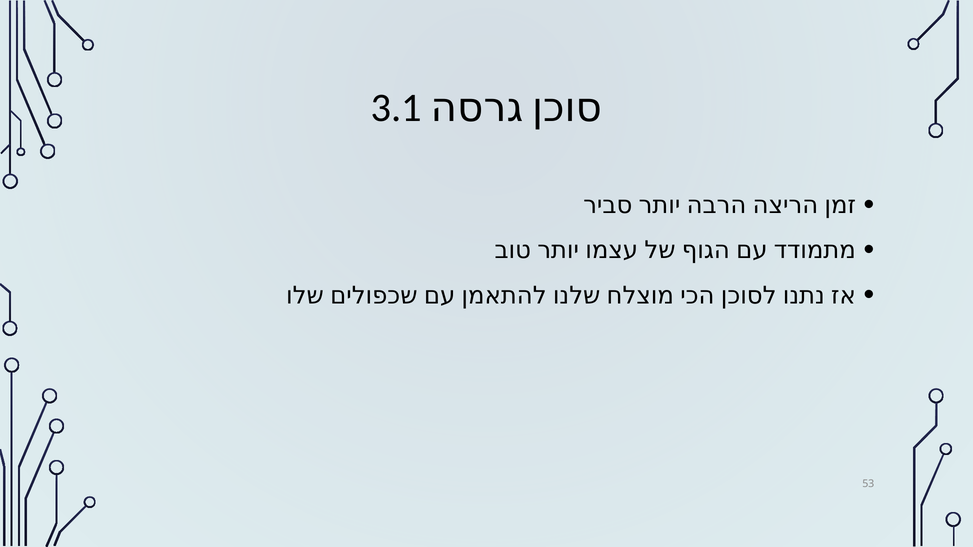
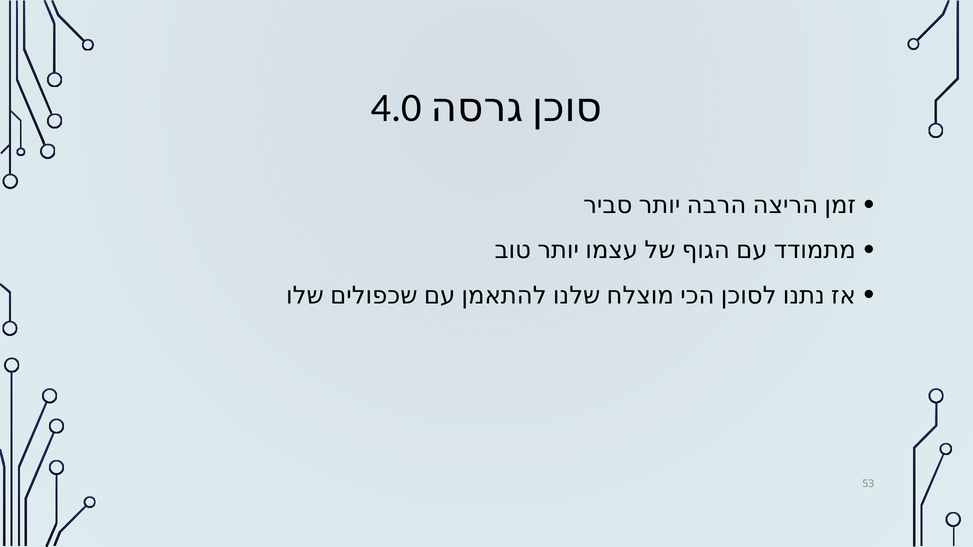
3.1: 3.1 -> 4.0 (396, 108)
